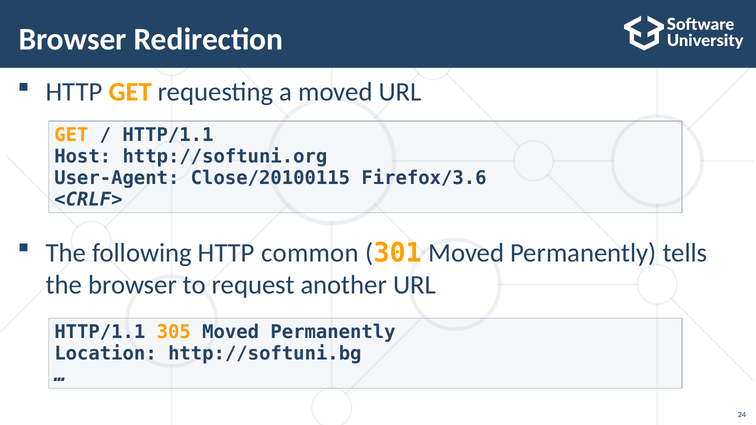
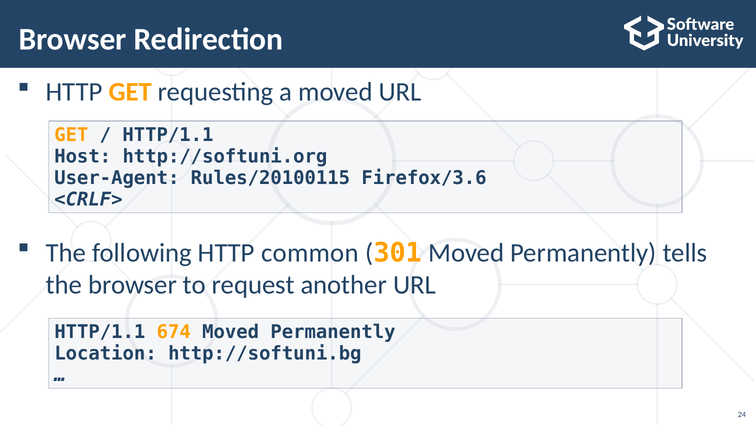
Close/20100115: Close/20100115 -> Rules/20100115 (270, 178)
305: 305 -> 674 (174, 332)
